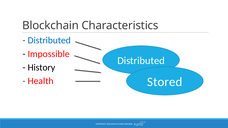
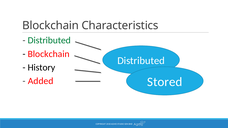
Distributed colour: blue -> green (49, 40)
Impossible: Impossible -> Blockchain (49, 54)
Health: Health -> Added (41, 81)
